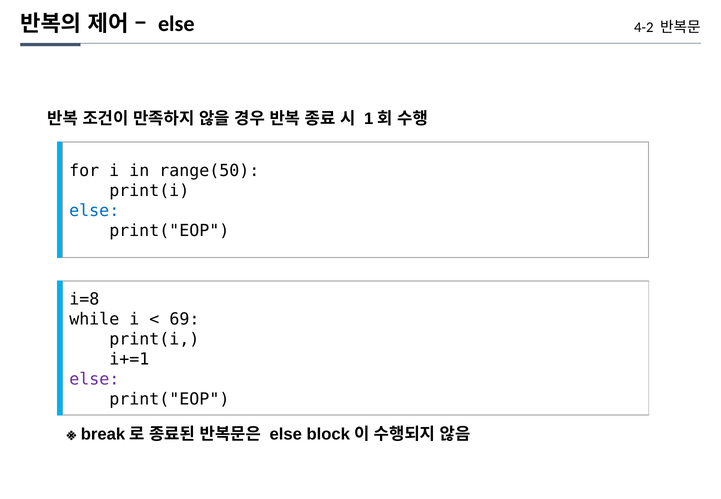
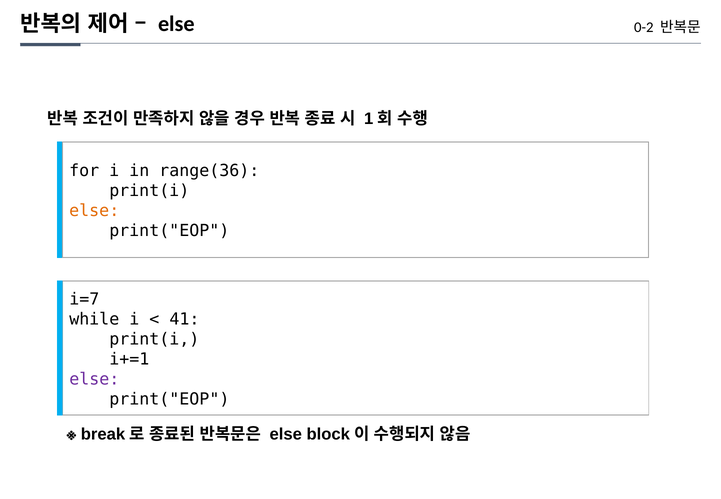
4-2: 4-2 -> 0-2 (644, 27)
range(50: range(50 -> range(36 (209, 171)
else colour: blue -> orange (94, 211)
i=8: i=8 -> i=7 (84, 299)
69: 69 -> 41 (184, 319)
